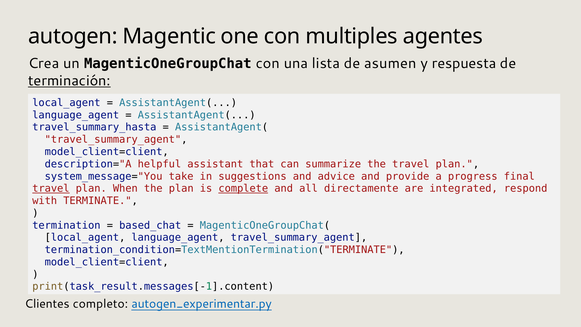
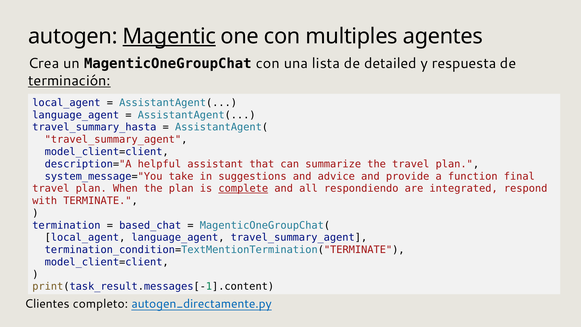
Magentic underline: none -> present (169, 36)
asumen: asumen -> detailed (390, 63)
progress: progress -> function (473, 176)
travel underline: present -> none (51, 188)
directamente: directamente -> respondiendo (361, 188)
autogen_experimentar.py: autogen_experimentar.py -> autogen_directamente.py (202, 304)
